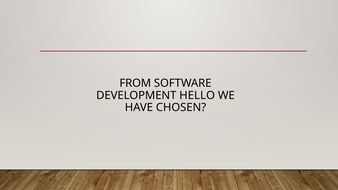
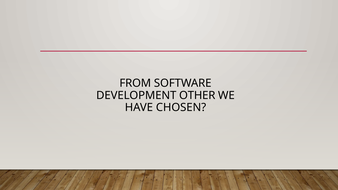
HELLO: HELLO -> OTHER (197, 95)
